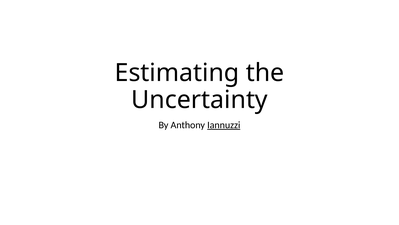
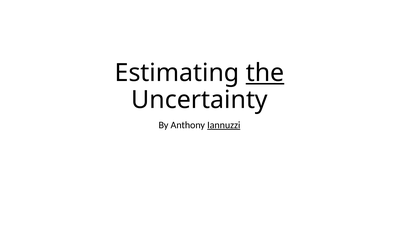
the underline: none -> present (265, 73)
